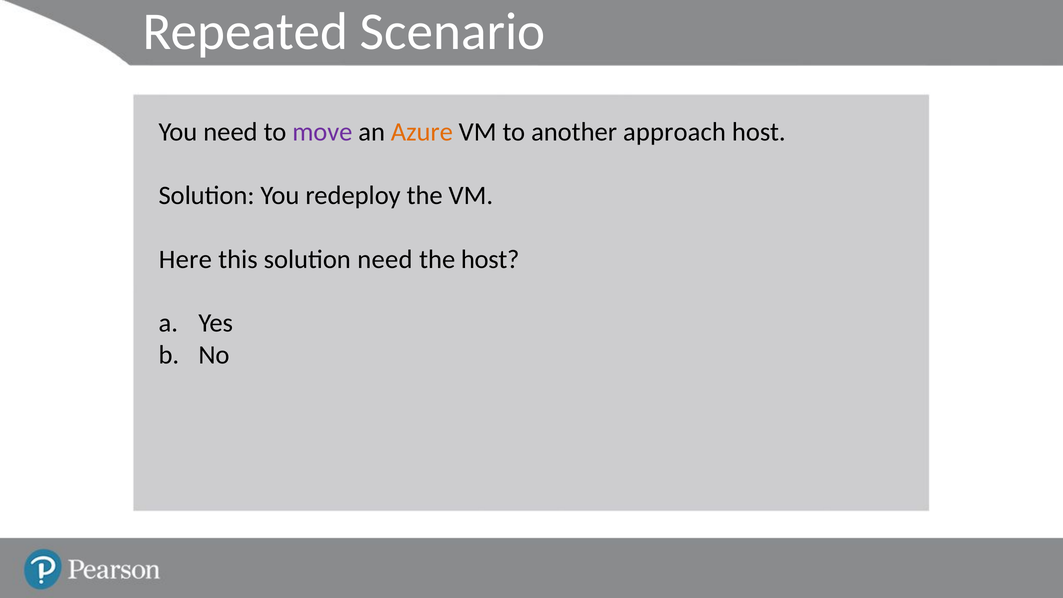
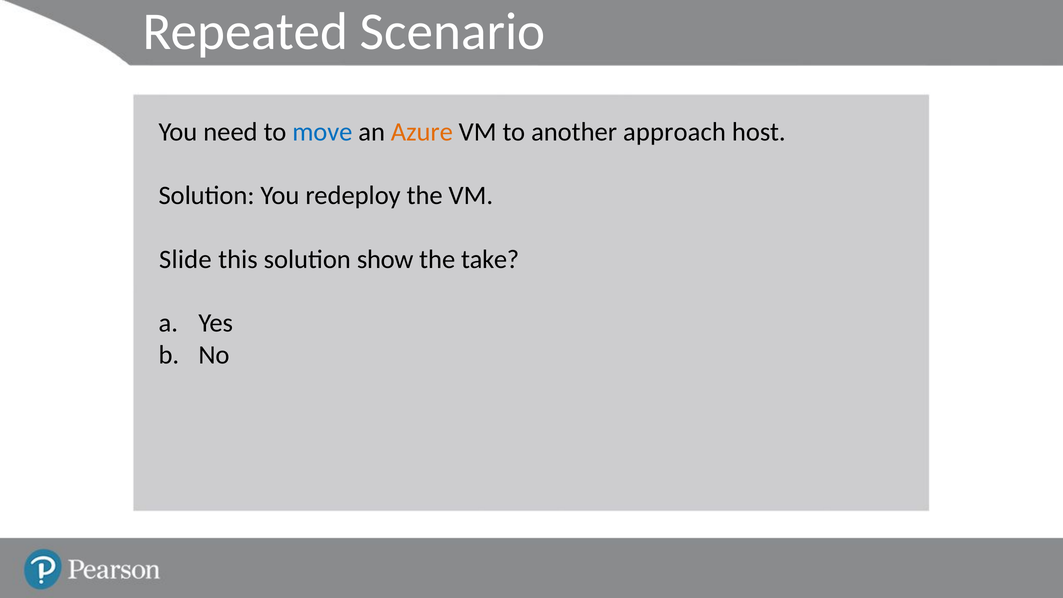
move colour: purple -> blue (322, 132)
Here: Here -> Slide (185, 259)
solution need: need -> show (385, 259)
the host: host -> take (490, 259)
